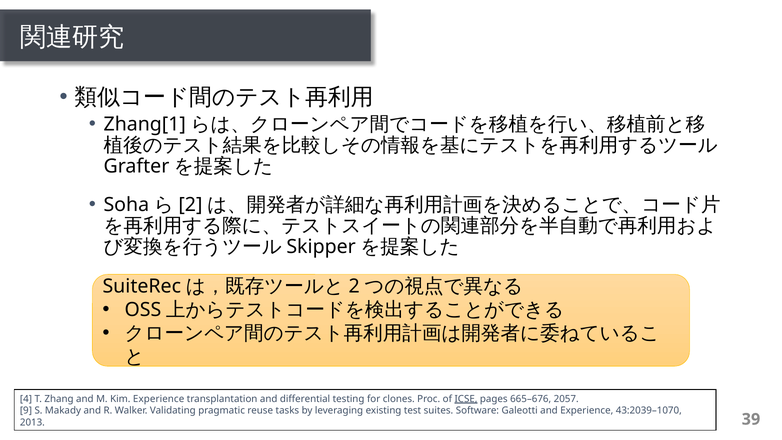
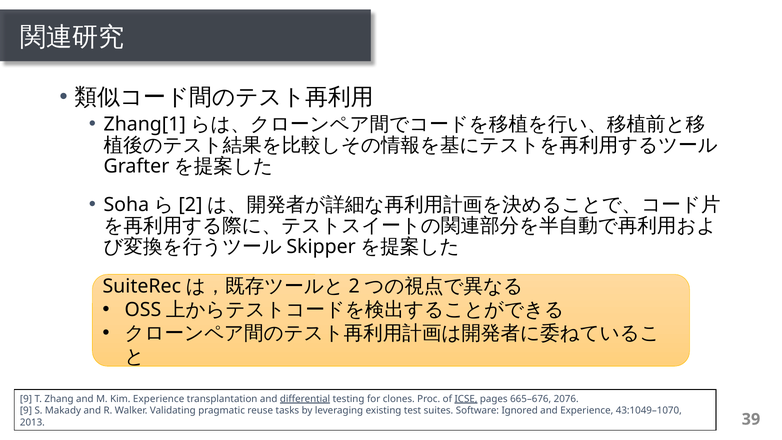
4: 4 -> 9 (26, 399)
diﬀerential underline: none -> present (305, 399)
2057: 2057 -> 2076 (566, 399)
Galeotti: Galeotti -> Ignored (520, 410)
43:2039–1070: 43:2039–1070 -> 43:1049–1070 (649, 410)
